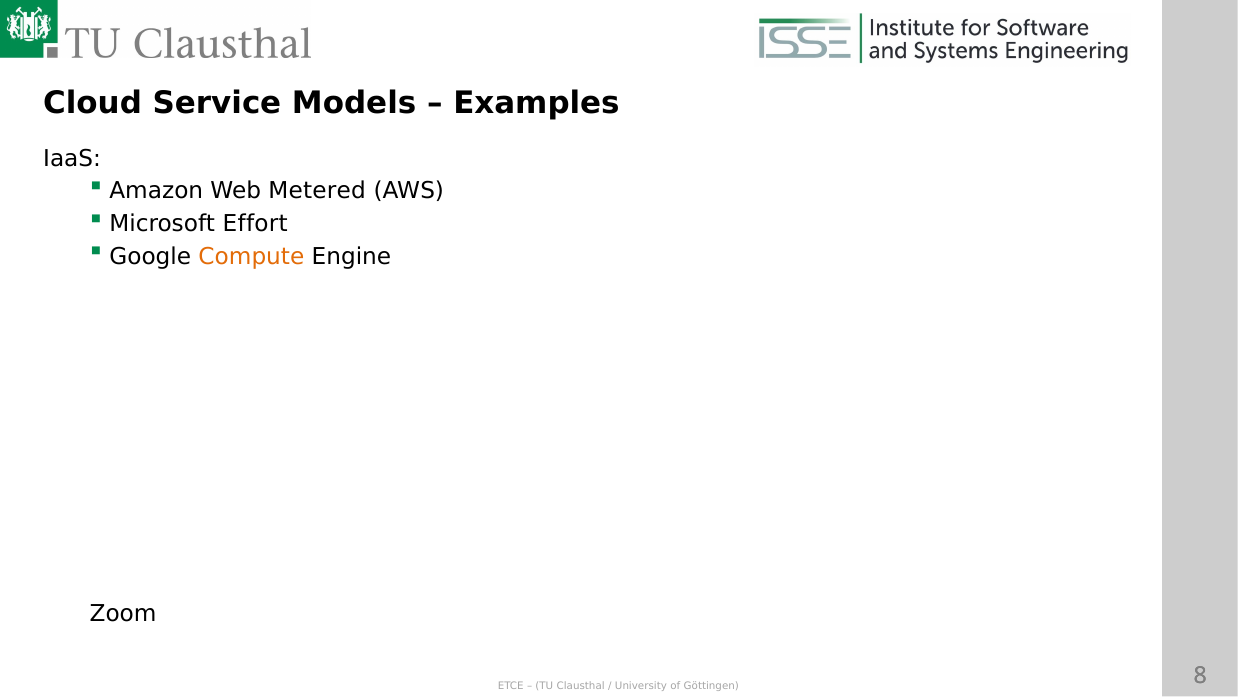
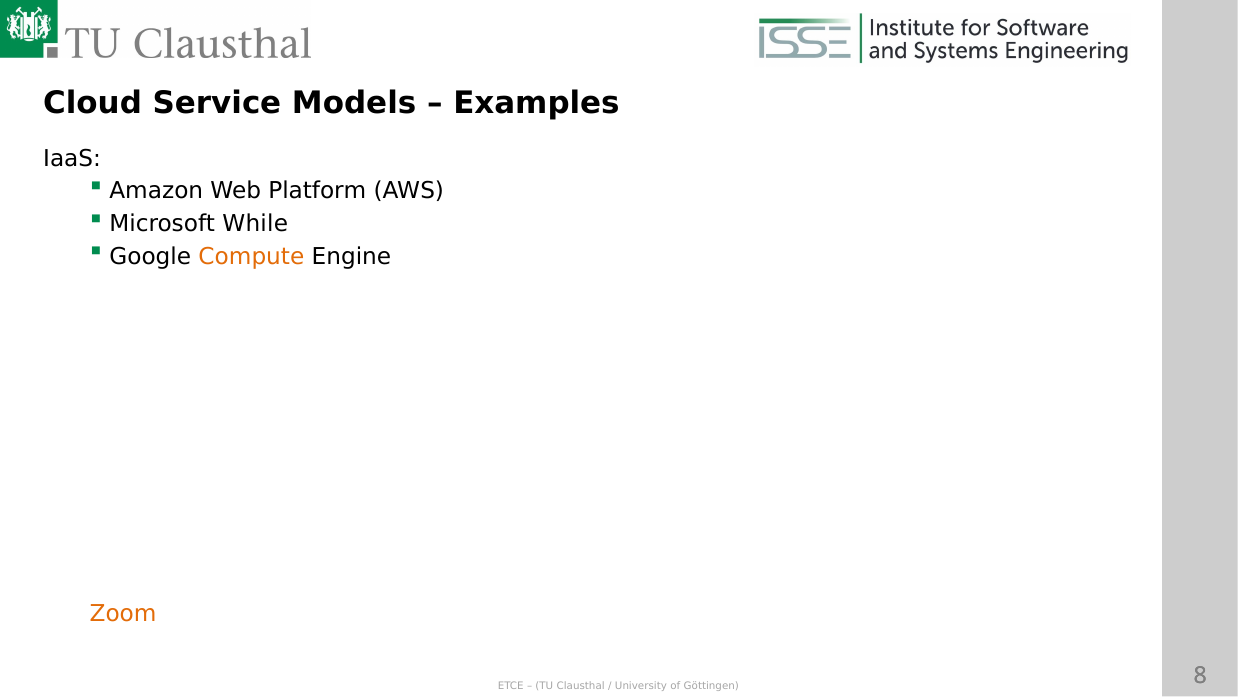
Metered: Metered -> Platform (317, 191)
Effort: Effort -> While (255, 224)
Zoom colour: black -> orange (123, 614)
